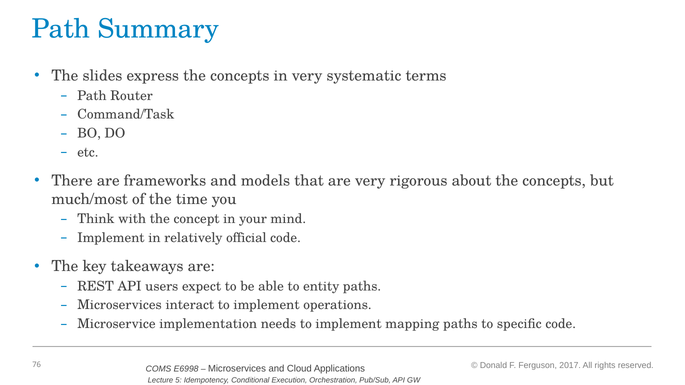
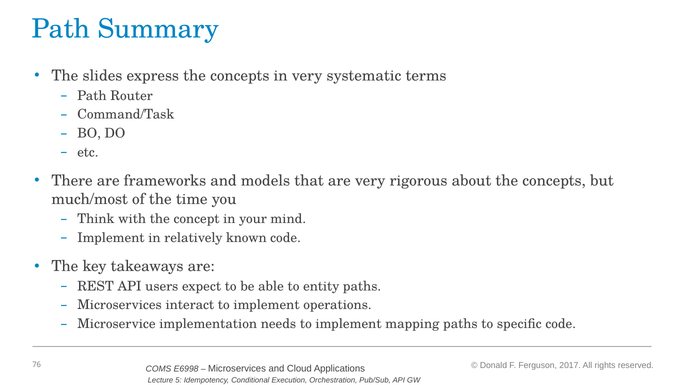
official: official -> known (246, 238)
